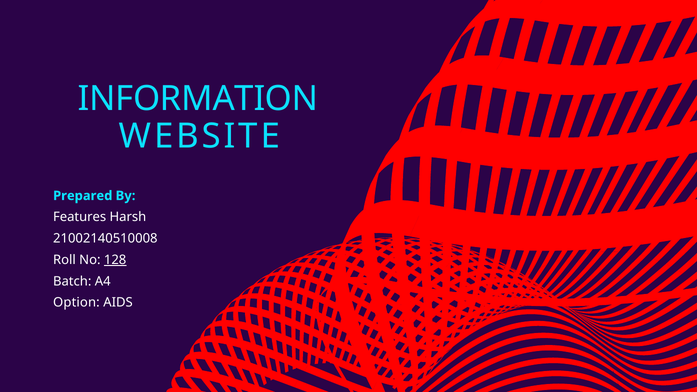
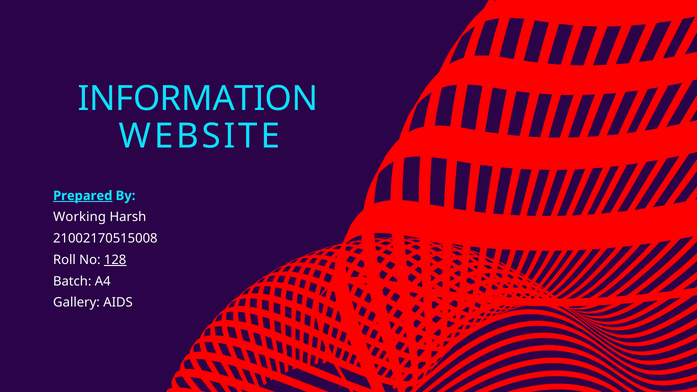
Prepared underline: none -> present (83, 196)
Features: Features -> Working (80, 217)
21002140510008: 21002140510008 -> 21002170515008 (105, 239)
Option: Option -> Gallery (76, 303)
